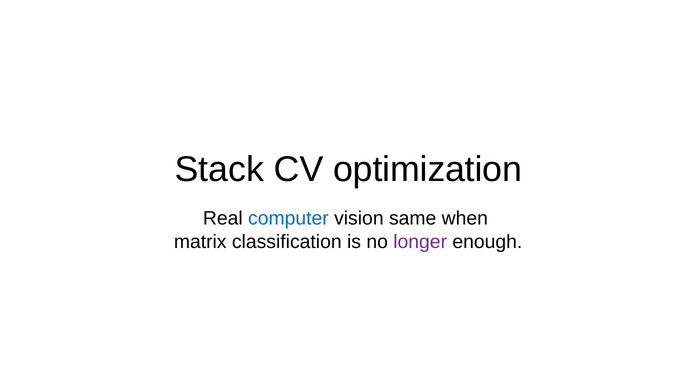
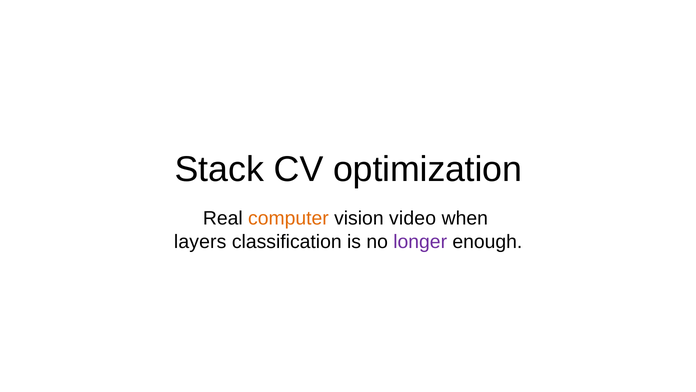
computer colour: blue -> orange (288, 218)
same: same -> video (413, 218)
matrix: matrix -> layers (200, 242)
